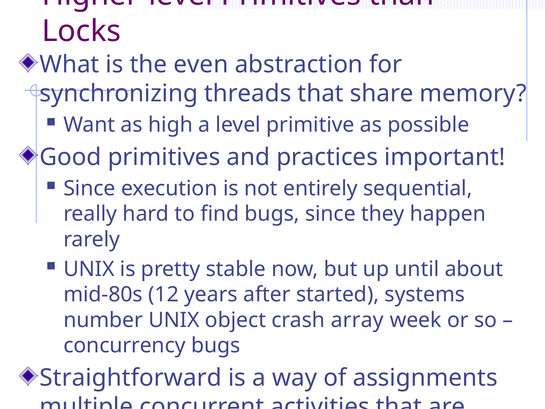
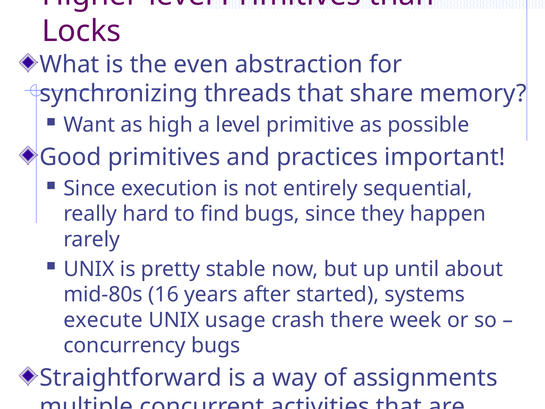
12: 12 -> 16 (164, 294)
number: number -> execute (103, 320)
object: object -> usage (235, 320)
array: array -> there (357, 320)
